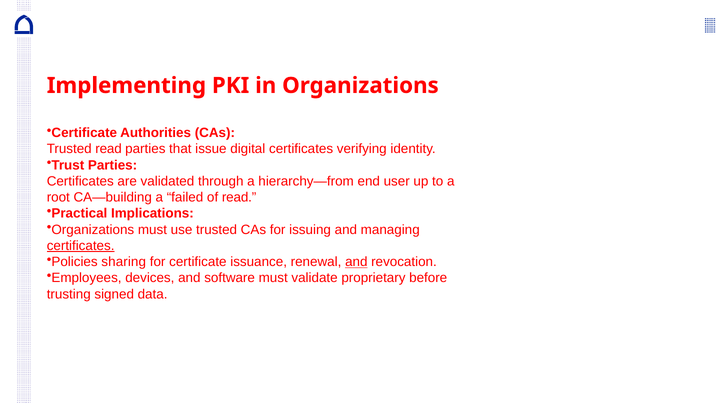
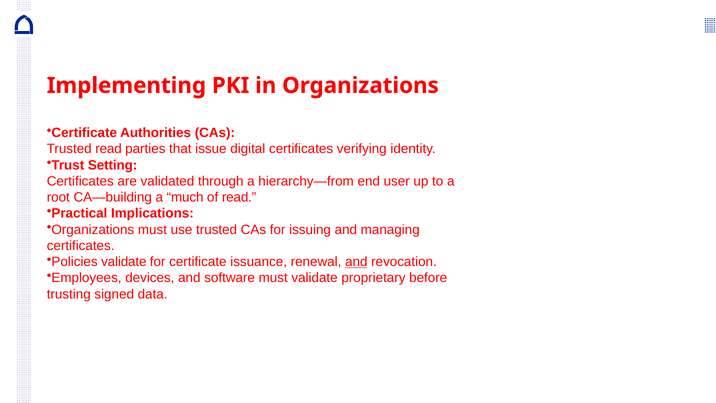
Trust Parties: Parties -> Setting (113, 165)
failed: failed -> much (185, 197)
certificates underline: present -> none (81, 246)
Policies sharing: sharing -> validate (124, 262)
